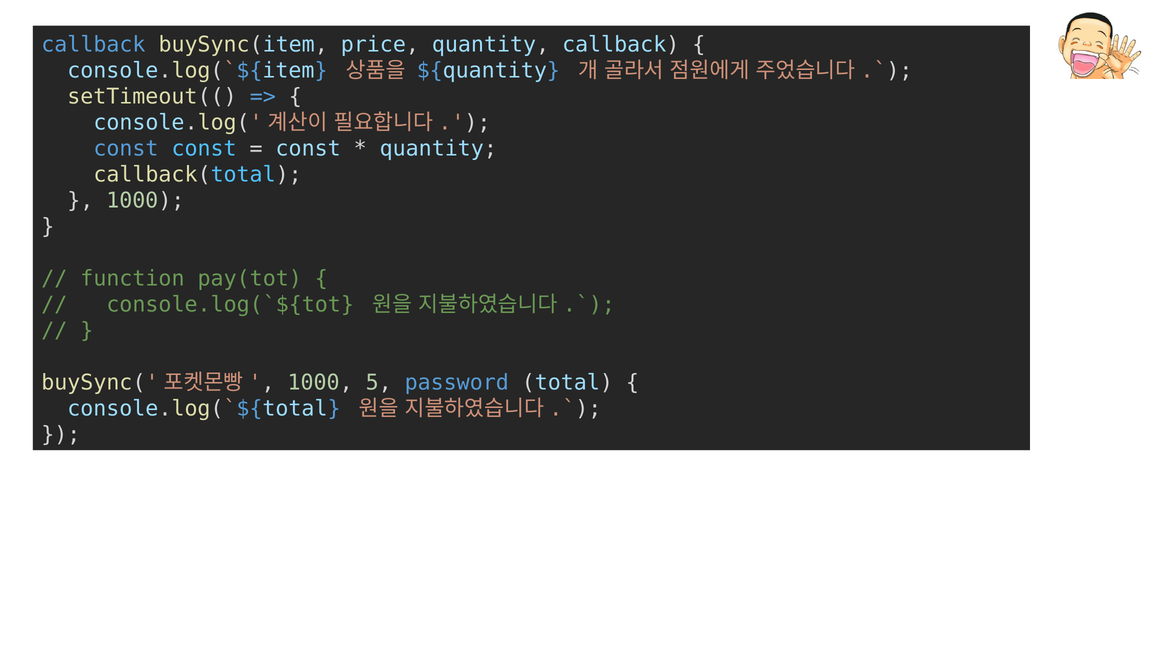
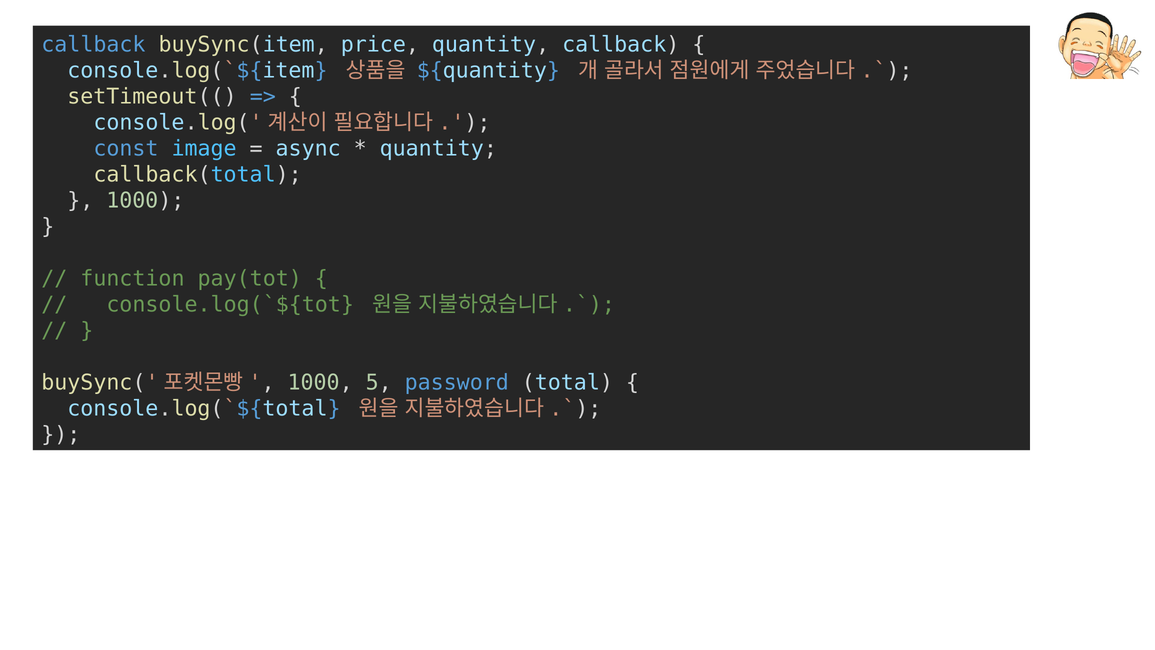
const const: const -> image (204, 148)
const: const -> async (308, 148)
